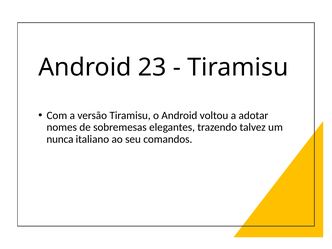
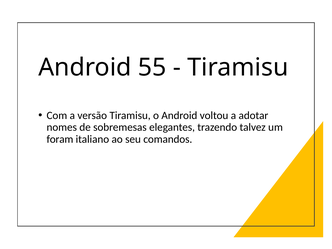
23: 23 -> 55 (152, 67)
nunca: nunca -> foram (60, 139)
